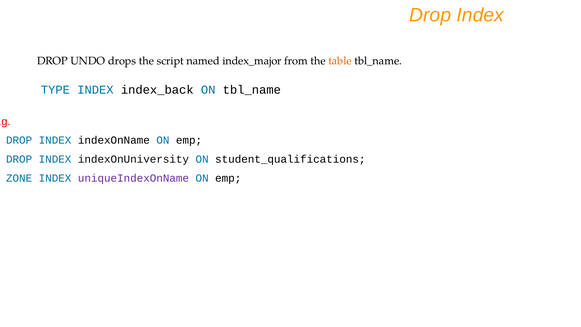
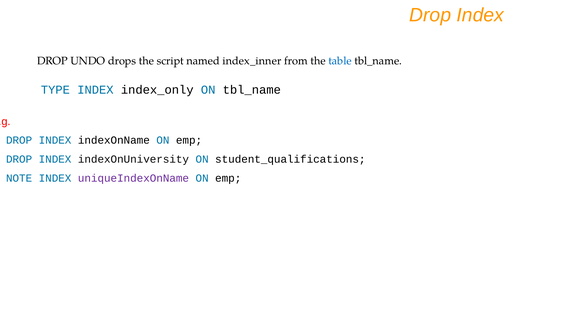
index_major: index_major -> index_inner (252, 61)
table colour: orange -> blue (340, 61)
index_back: index_back -> index_only (157, 90)
ZONE: ZONE -> NOTE (19, 178)
